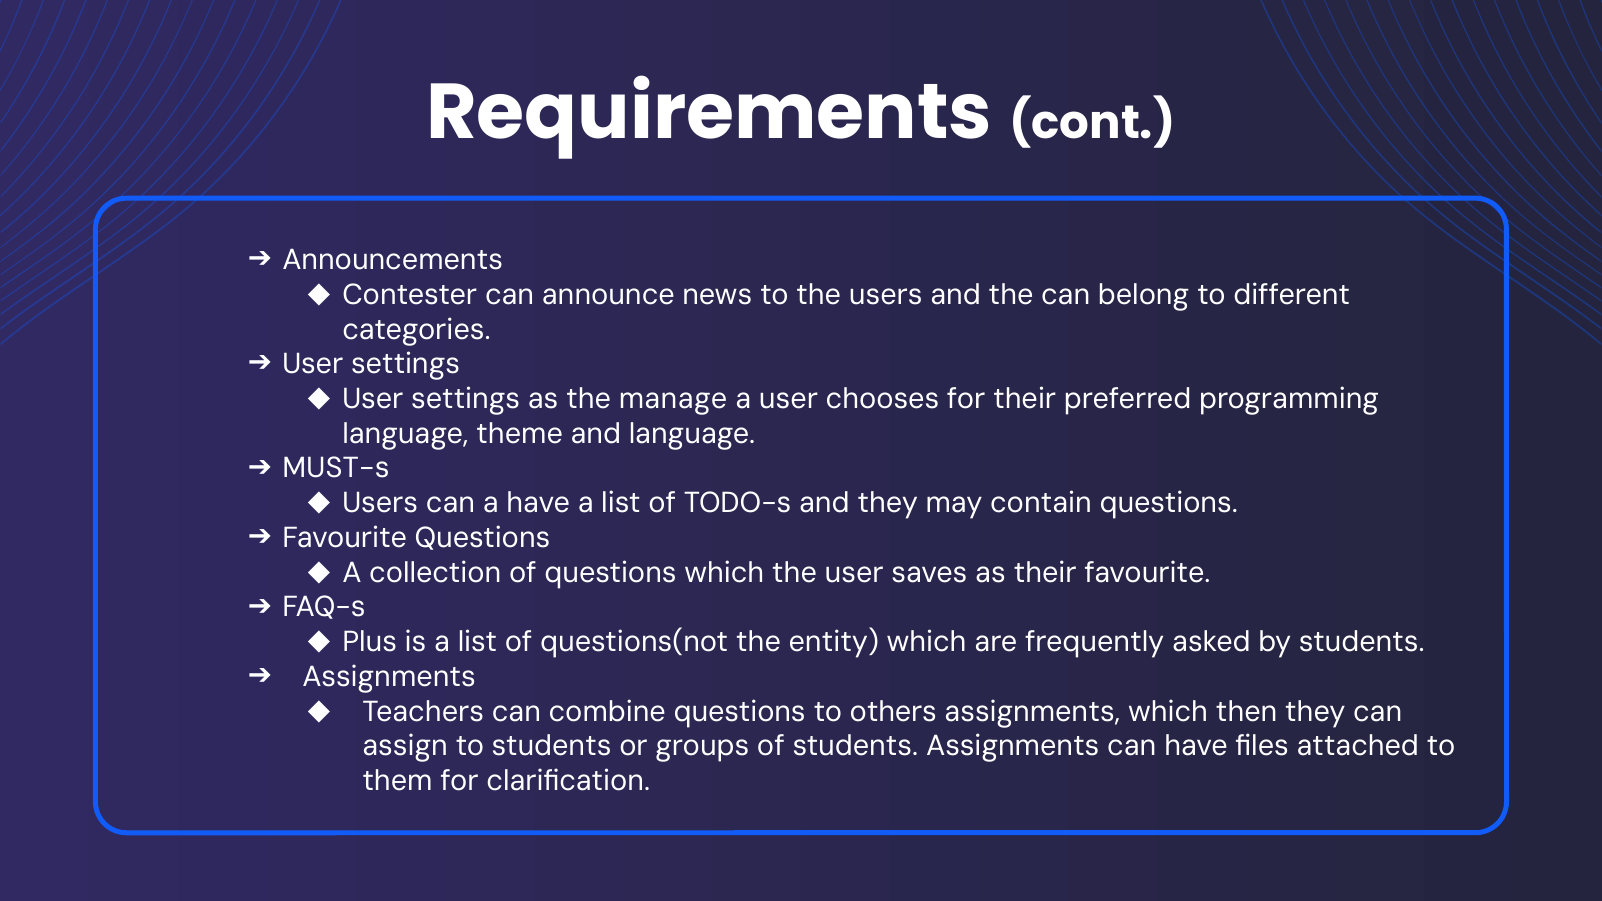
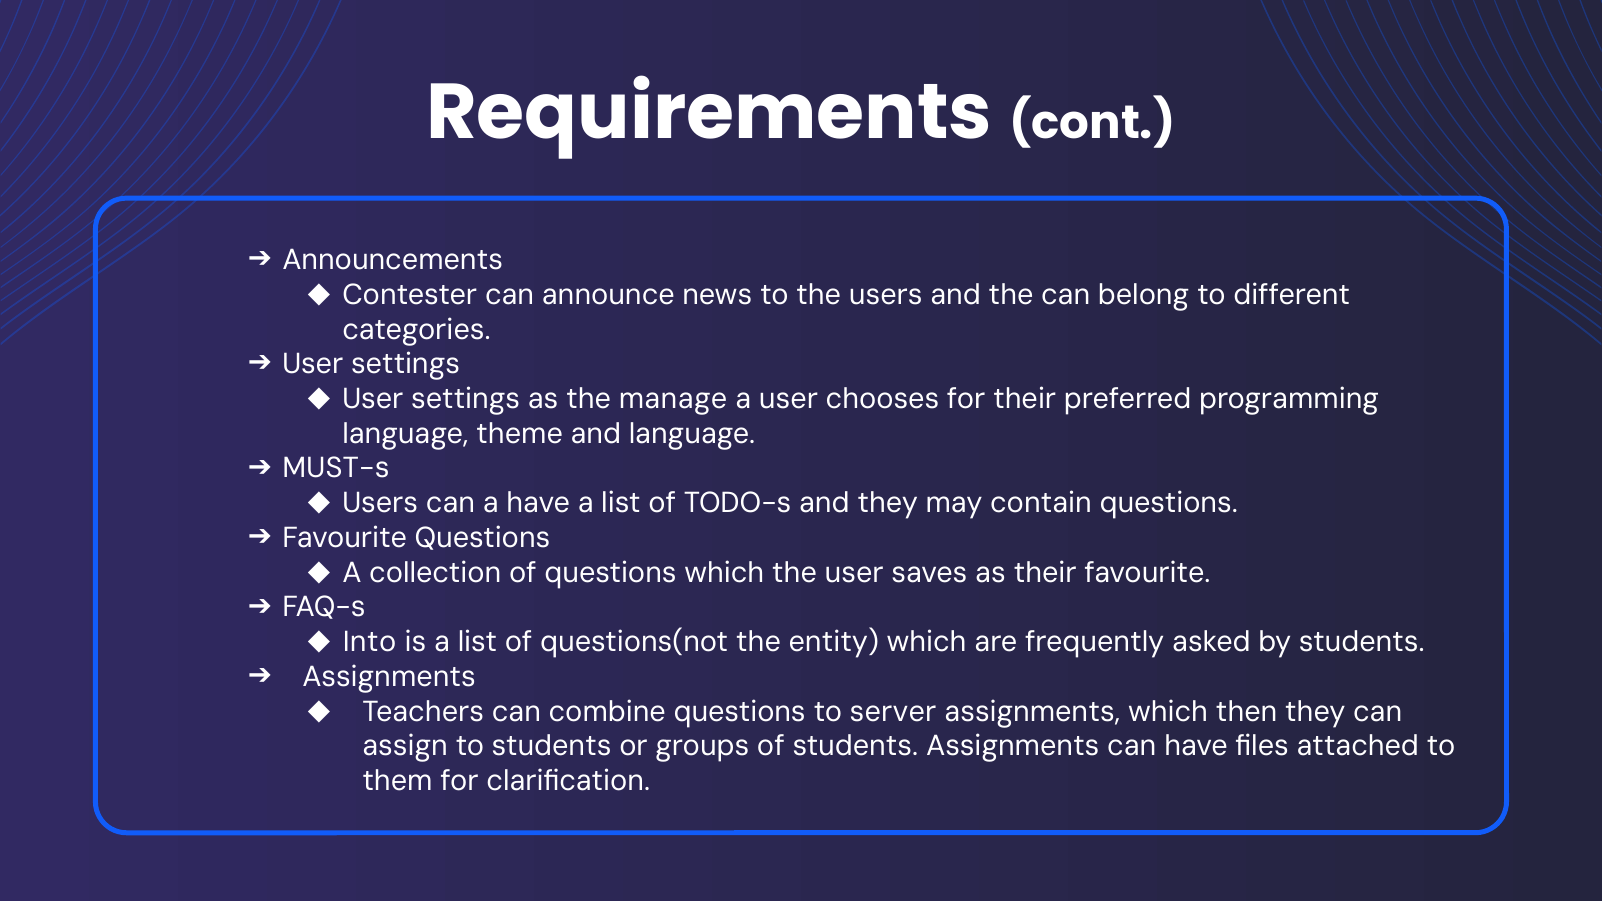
Plus: Plus -> Into (370, 642)
others: others -> server (893, 712)
